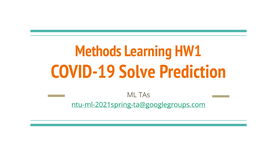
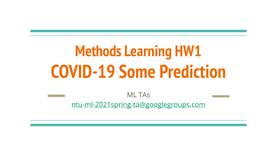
Solve: Solve -> Some (137, 72)
